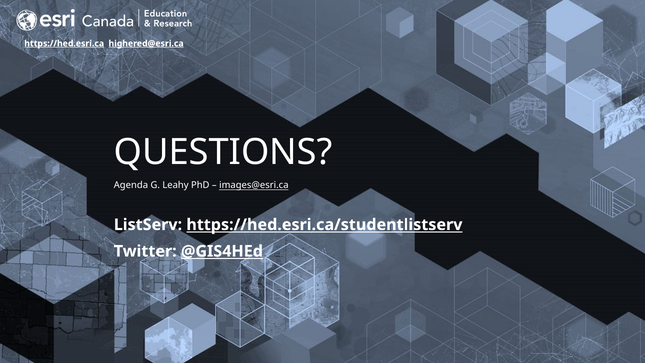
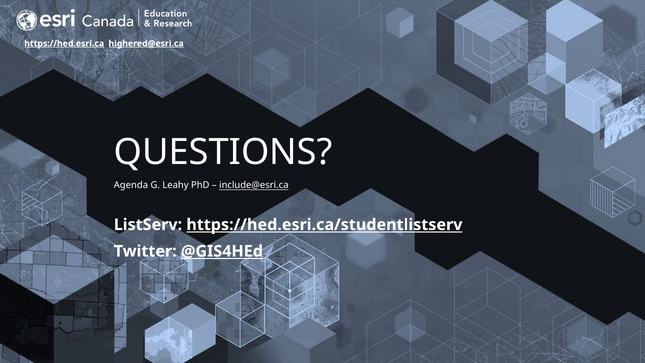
images@esri.ca: images@esri.ca -> include@esri.ca (254, 185)
